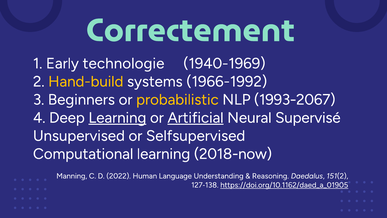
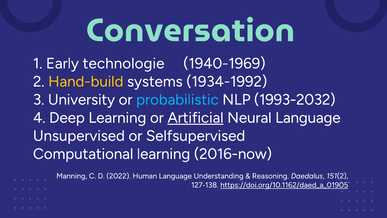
Correctement: Correctement -> Conversation (191, 30)
1966-1992: 1966-1992 -> 1934-1992 (227, 81)
Beginners: Beginners -> University (81, 99)
probabilistic colour: yellow -> light blue (177, 99)
1993-2067: 1993-2067 -> 1993-2032 (295, 99)
Learning underline: present -> none (117, 118)
Neural Supervisé: Supervisé -> Language (308, 118)
2018-now: 2018-now -> 2016-now (233, 154)
